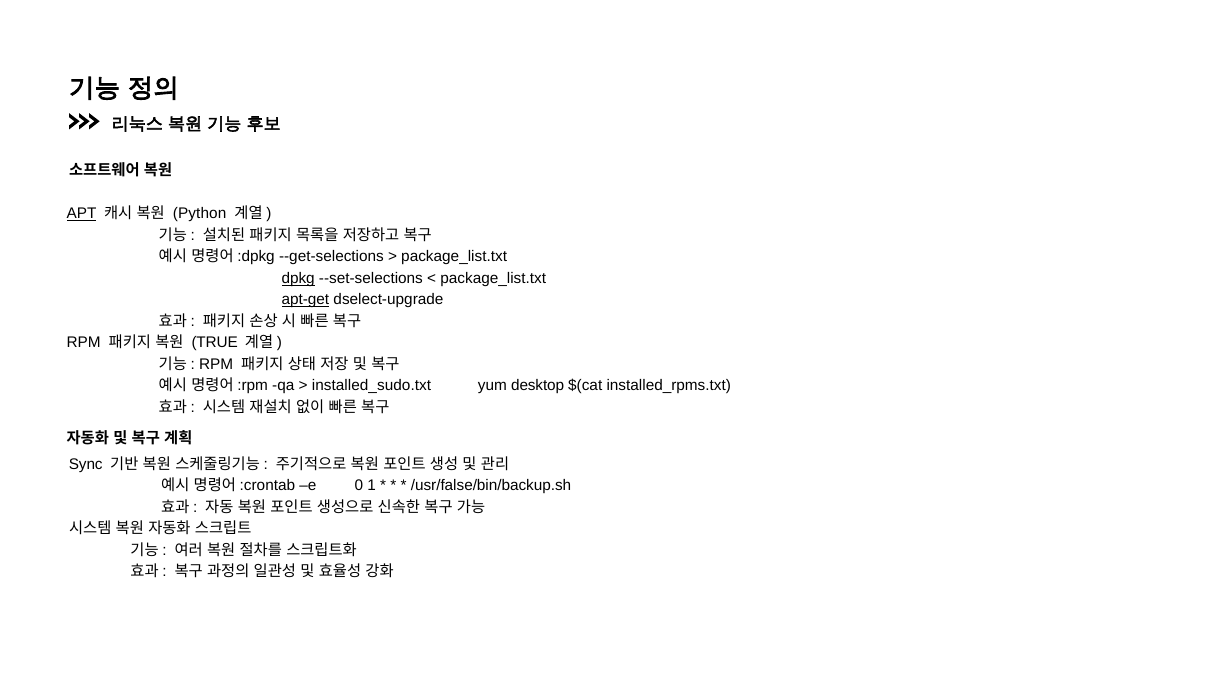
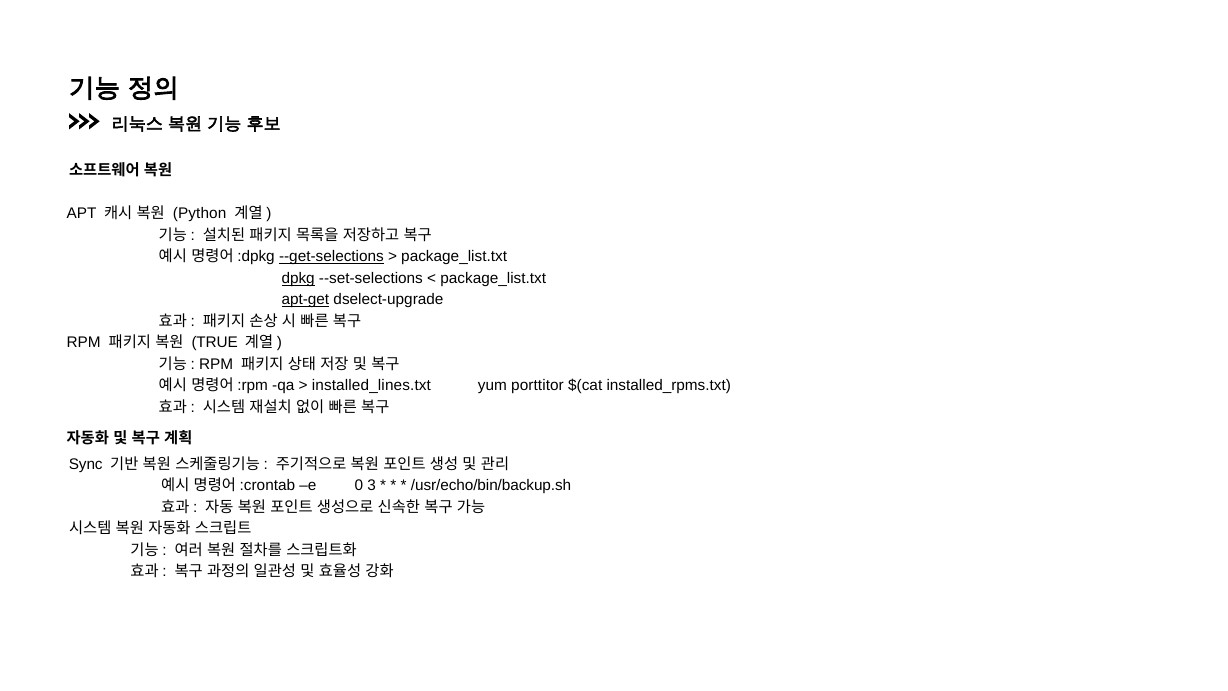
APT underline: present -> none (82, 214)
--get-selections underline: none -> present (331, 257)
installed_sudo.txt: installed_sudo.txt -> installed_lines.txt (371, 386)
desktop: desktop -> porttitor (538, 386)
1: 1 -> 3 (372, 486)
/usr/false/bin/backup.sh: /usr/false/bin/backup.sh -> /usr/echo/bin/backup.sh (491, 486)
